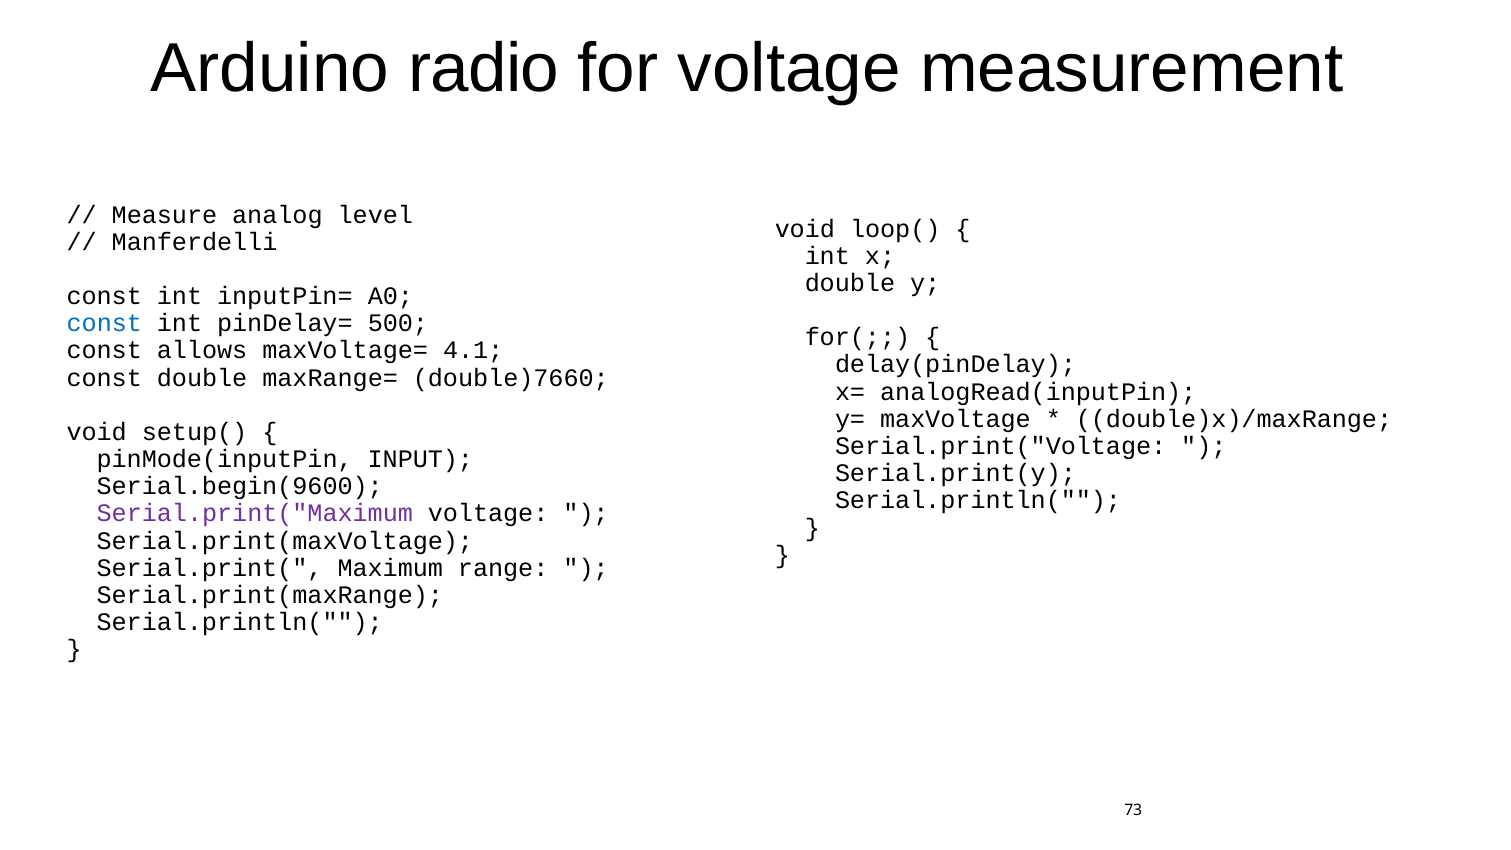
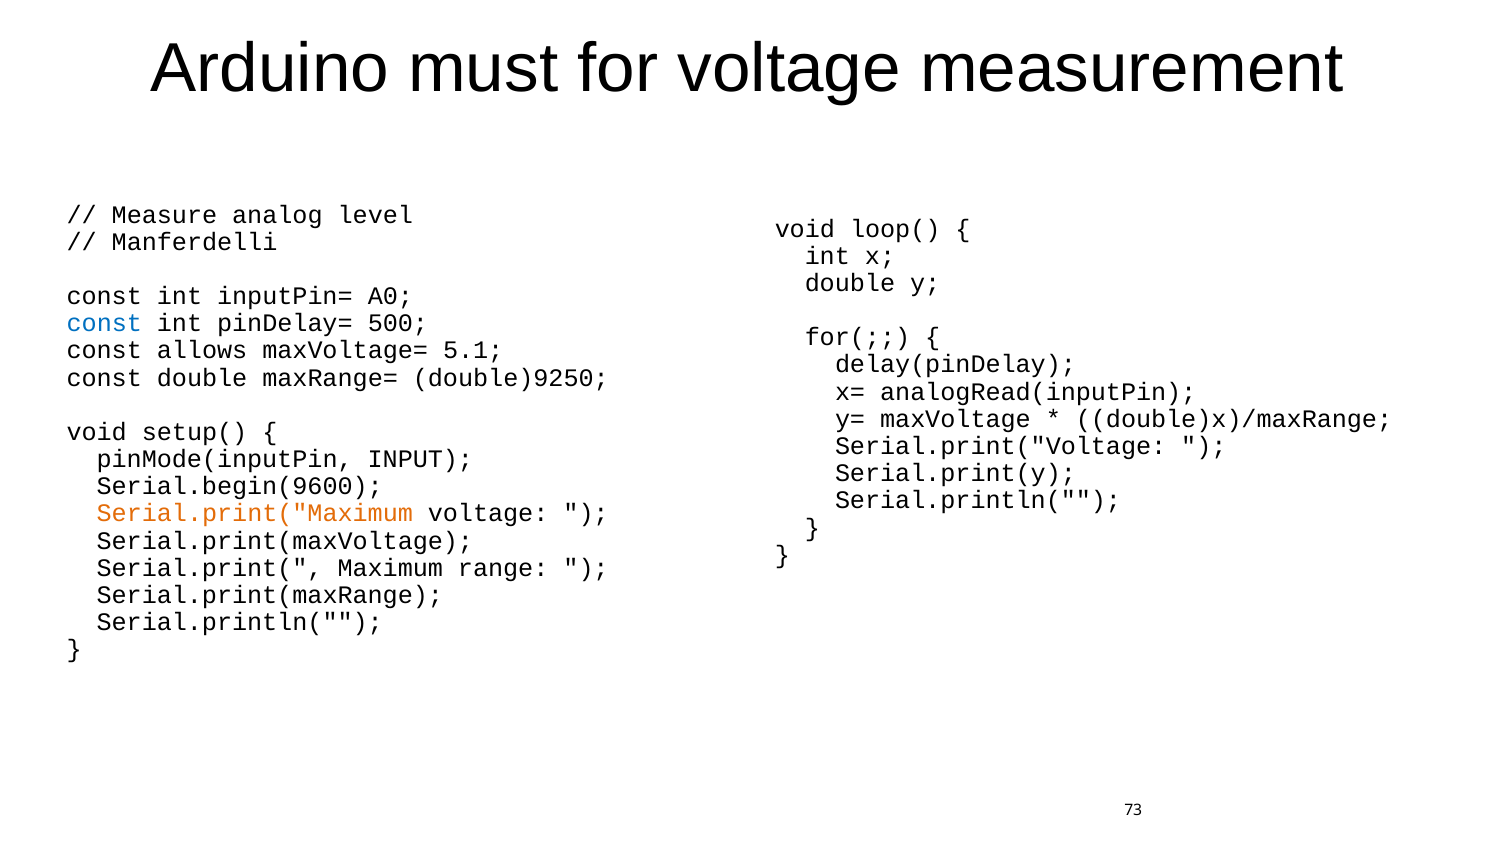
radio: radio -> must (483, 68)
4.1: 4.1 -> 5.1 (473, 351)
double)7660: double)7660 -> double)9250 (511, 378)
Serial.print("Maximum colour: purple -> orange (255, 514)
